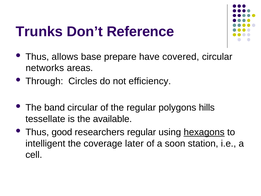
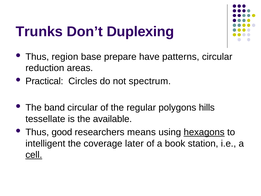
Reference: Reference -> Duplexing (140, 32)
allows: allows -> region (65, 57)
covered: covered -> patterns (181, 57)
networks: networks -> reduction (45, 68)
Through: Through -> Practical (44, 81)
efficiency: efficiency -> spectrum (150, 81)
researchers regular: regular -> means (141, 132)
soon: soon -> book (175, 143)
cell underline: none -> present (34, 155)
